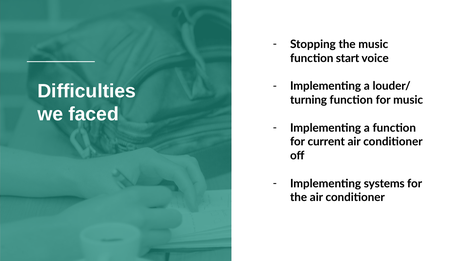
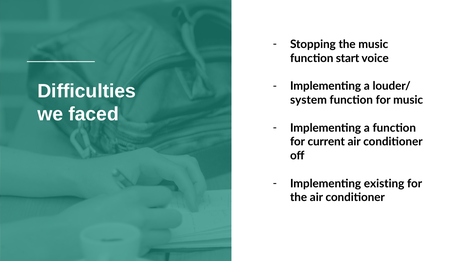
turning: turning -> system (308, 100)
systems: systems -> existing (384, 183)
